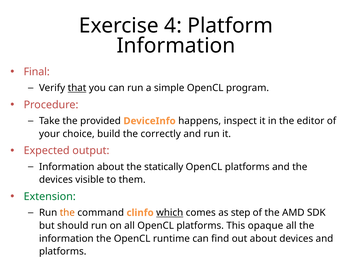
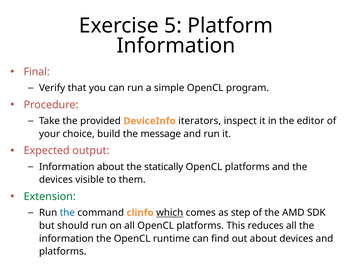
4: 4 -> 5 (173, 26)
that underline: present -> none (77, 88)
happens: happens -> iterators (200, 121)
correctly: correctly -> message (161, 134)
the colour: orange -> blue (67, 213)
opaque: opaque -> reduces (266, 226)
